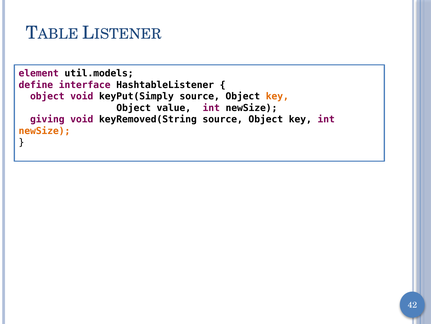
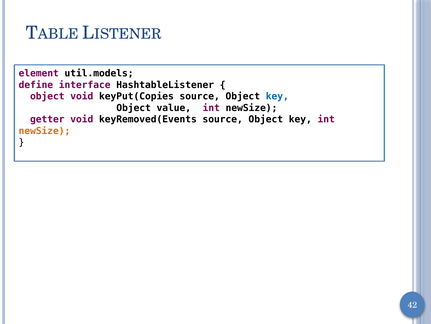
keyPut(Simply: keyPut(Simply -> keyPut(Copies (136, 96)
key colour: orange -> blue (277, 96)
giving: giving -> getter (47, 119)
keyRemoved(String: keyRemoved(String -> keyRemoved(Events (148, 119)
